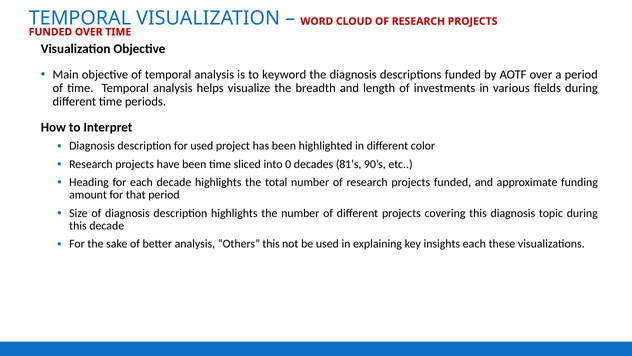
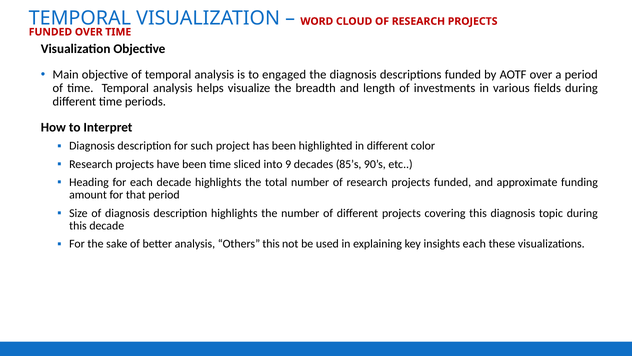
keyword: keyword -> engaged (284, 74)
for used: used -> such (202, 146)
0: 0 -> 9 (288, 164)
81’s: 81’s -> 85’s (349, 164)
